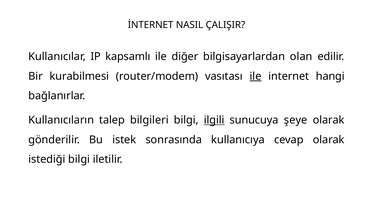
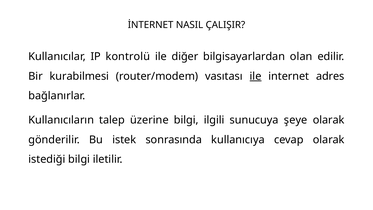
kapsamlı: kapsamlı -> kontrolü (128, 57)
hangi: hangi -> adres (330, 76)
bilgileri: bilgileri -> üzerine (149, 120)
ilgili underline: present -> none (214, 120)
